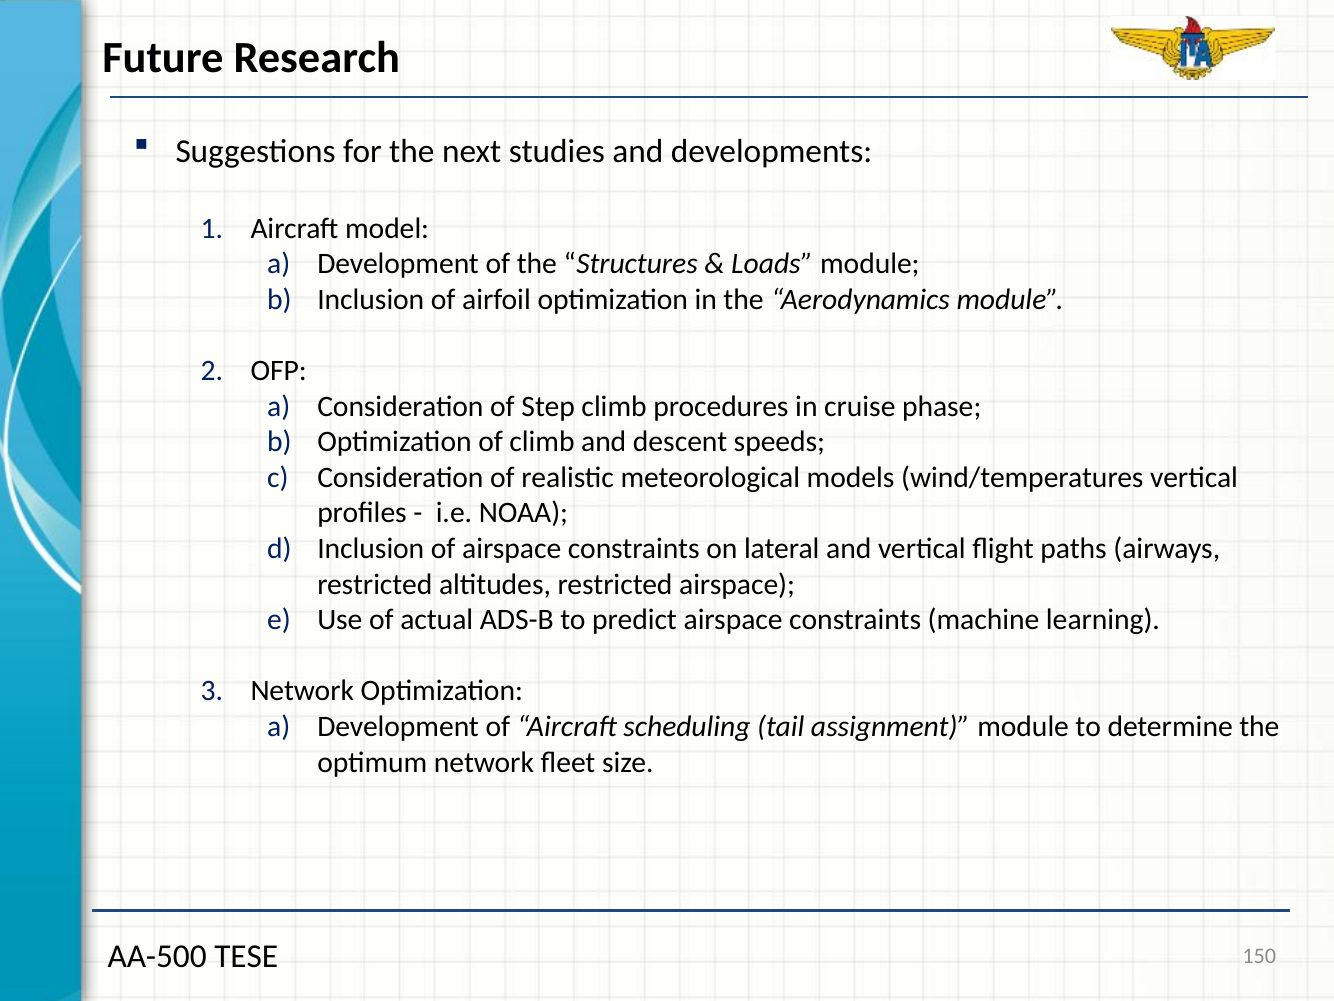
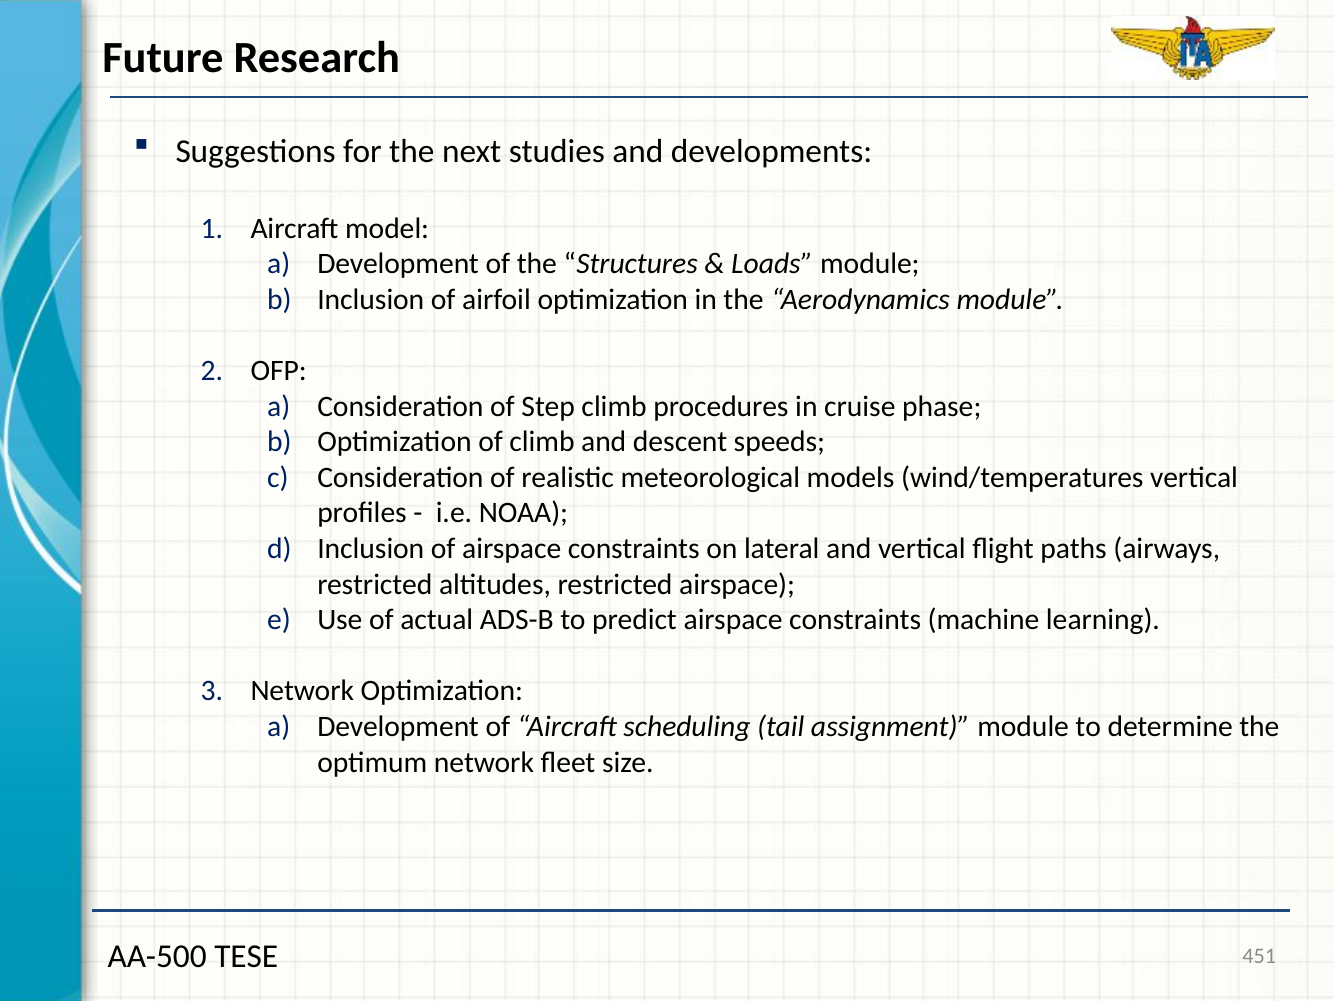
150: 150 -> 451 (1259, 955)
